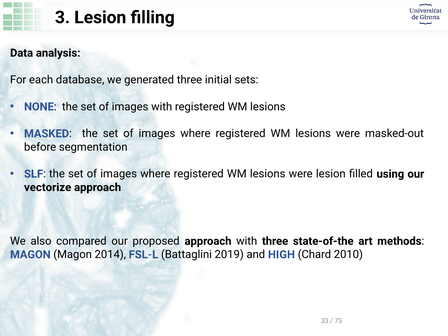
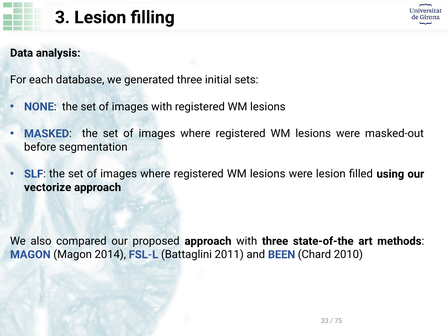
2019: 2019 -> 2011 (229, 255)
HIGH: HIGH -> BEEN (282, 255)
